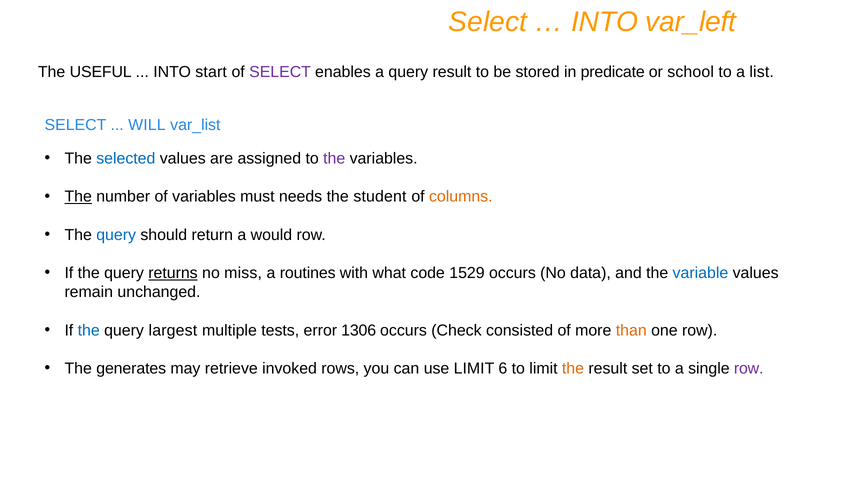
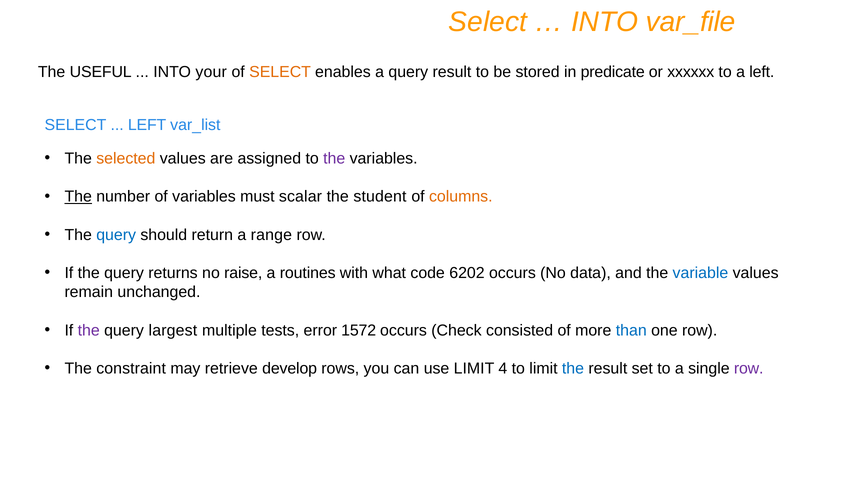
var_left: var_left -> var_file (691, 22)
start: start -> your (211, 72)
SELECT colour: purple -> orange (280, 72)
school: school -> xxxxxx (691, 72)
a list: list -> left (762, 72)
WILL: WILL -> LEFT (147, 125)
selected colour: blue -> orange (126, 159)
needs: needs -> scalar (300, 197)
would: would -> range (271, 235)
returns underline: present -> none (173, 273)
miss: miss -> raise (243, 273)
1529: 1529 -> 6202 (467, 273)
the colour: blue -> purple (89, 330)
1306: 1306 -> 1572 (359, 330)
than colour: orange -> blue (631, 330)
generates: generates -> constraint (131, 368)
invoked: invoked -> develop (290, 368)
6: 6 -> 4 (503, 368)
the colour: orange -> blue (573, 368)
